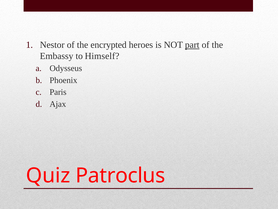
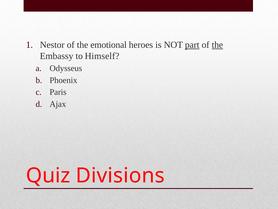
encrypted: encrypted -> emotional (109, 45)
the underline: none -> present (217, 45)
Patroclus: Patroclus -> Divisions (120, 175)
